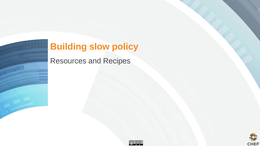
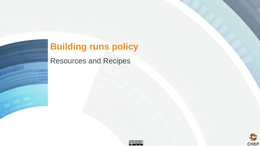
slow: slow -> runs (99, 47)
